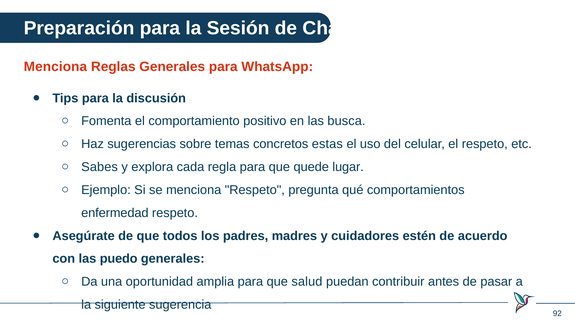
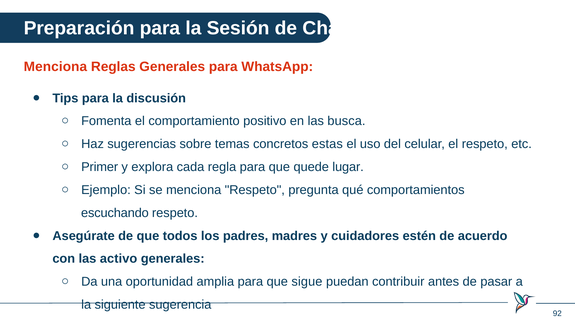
Sabes: Sabes -> Primer (100, 167)
enfermedad: enfermedad -> escuchando (115, 213)
puedo: puedo -> activo (119, 259)
salud: salud -> sigue (307, 282)
